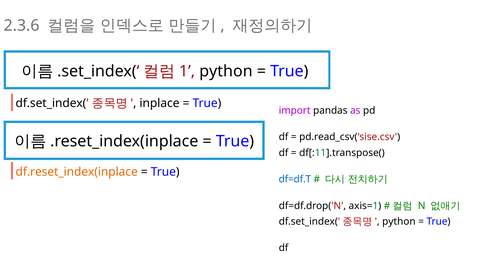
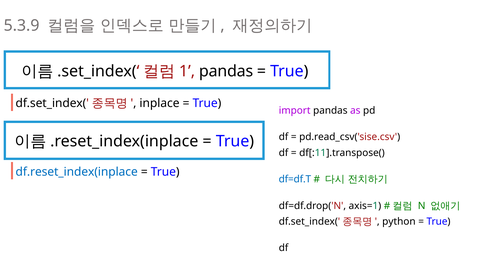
2.3.6: 2.3.6 -> 5.3.9 (22, 26)
python: python -> pandas (226, 71)
df.reset_index(inplace colour: orange -> blue (77, 172)
